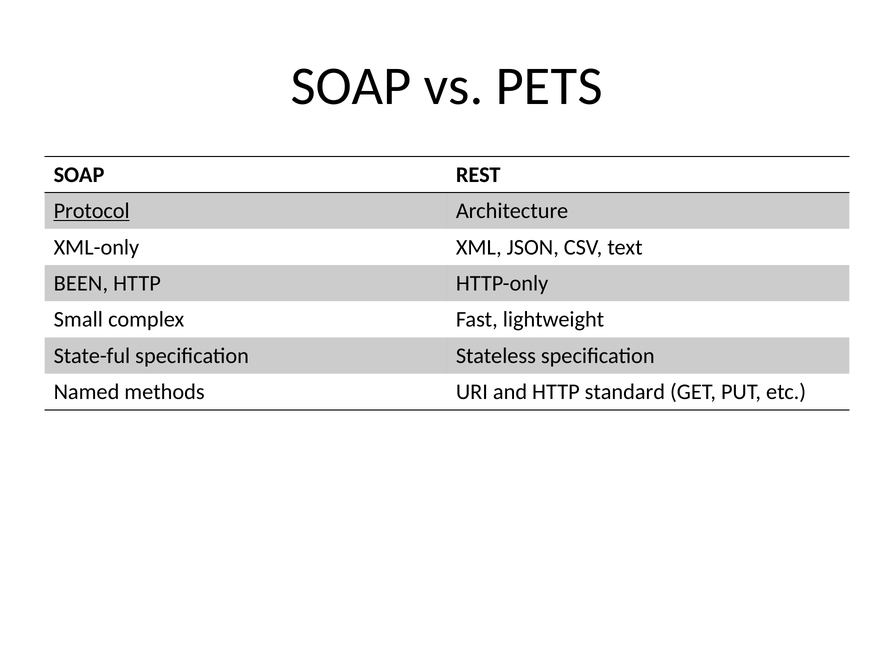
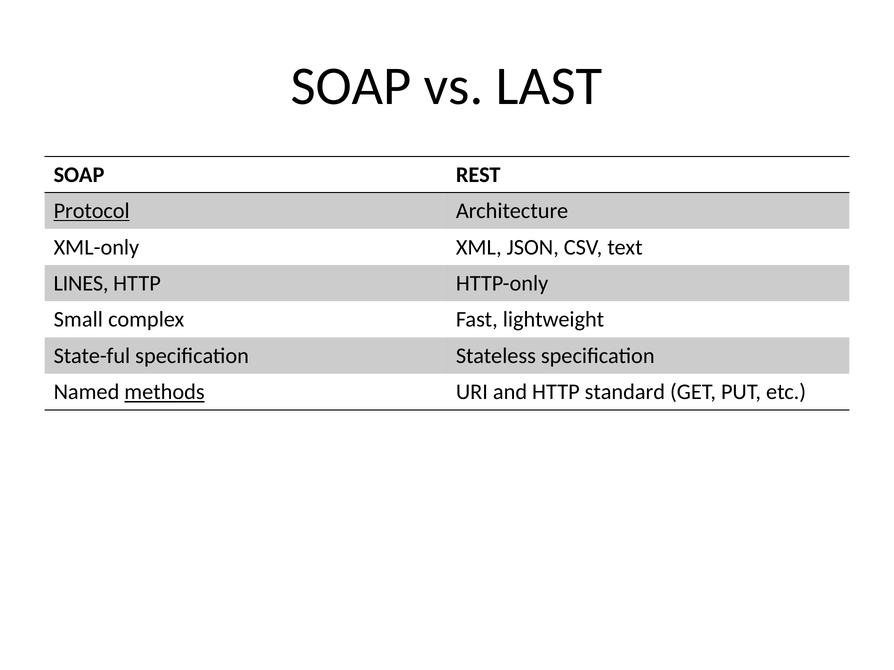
PETS: PETS -> LAST (549, 87)
BEEN: BEEN -> LINES (81, 284)
methods underline: none -> present (165, 392)
